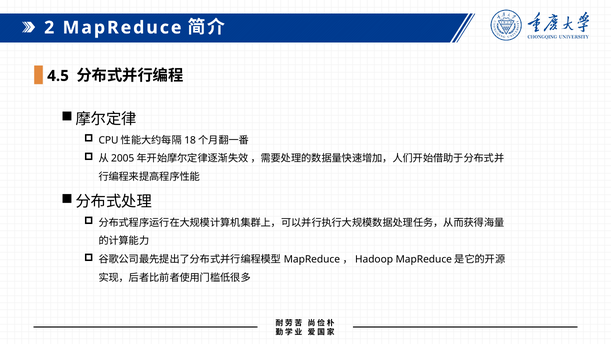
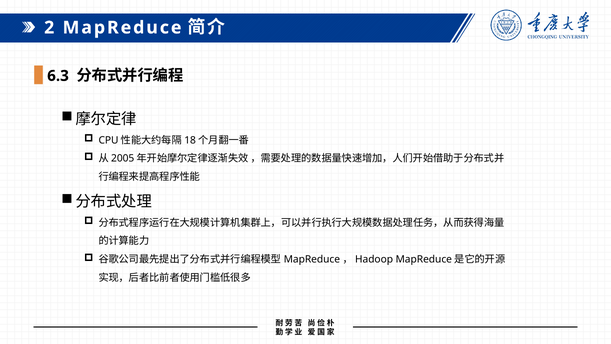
4.5: 4.5 -> 6.3 (58, 76)
